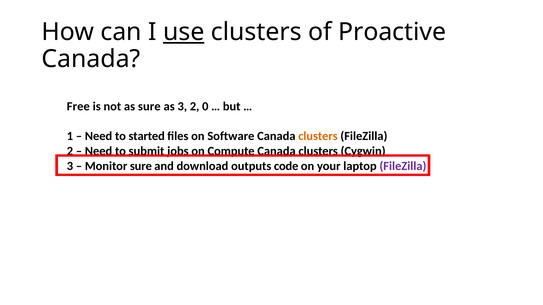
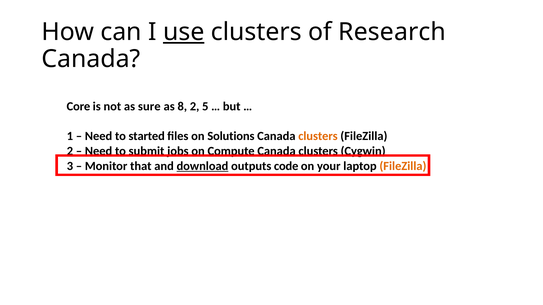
Proactive: Proactive -> Research (392, 32)
Free: Free -> Core (78, 107)
as 3: 3 -> 8 (182, 107)
0: 0 -> 5 (205, 107)
Software: Software -> Solutions (231, 136)
Monitor sure: sure -> that (141, 166)
download underline: none -> present (202, 166)
FileZilla colour: purple -> orange (403, 166)
